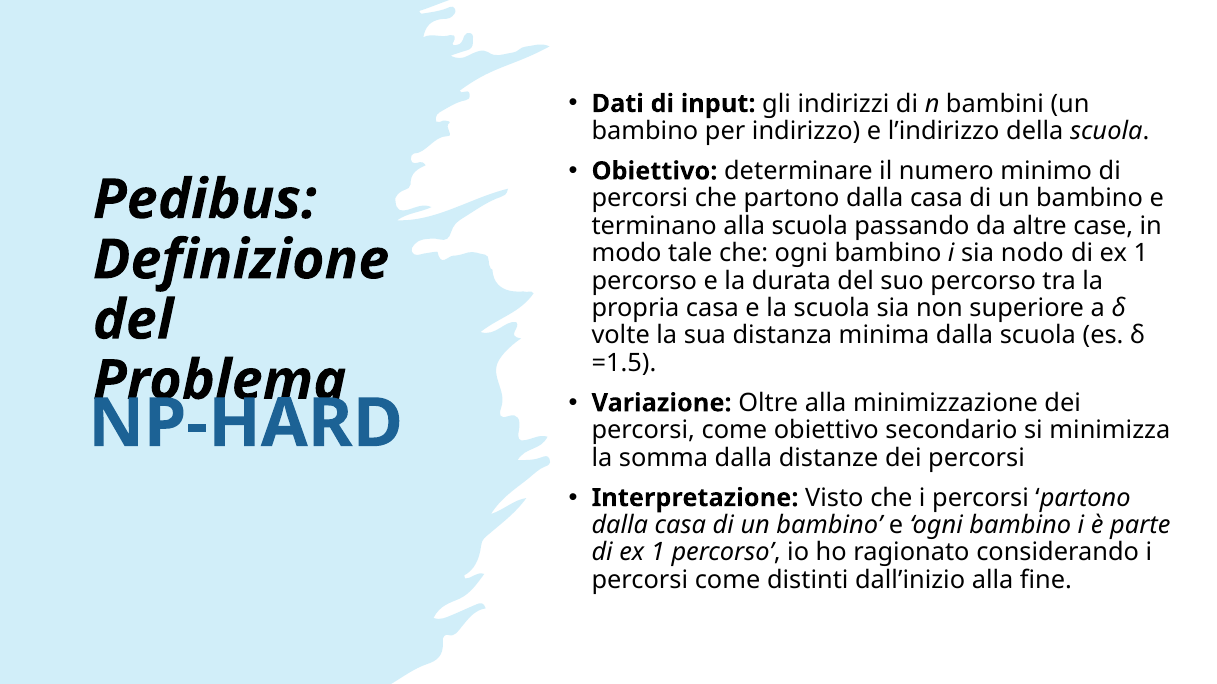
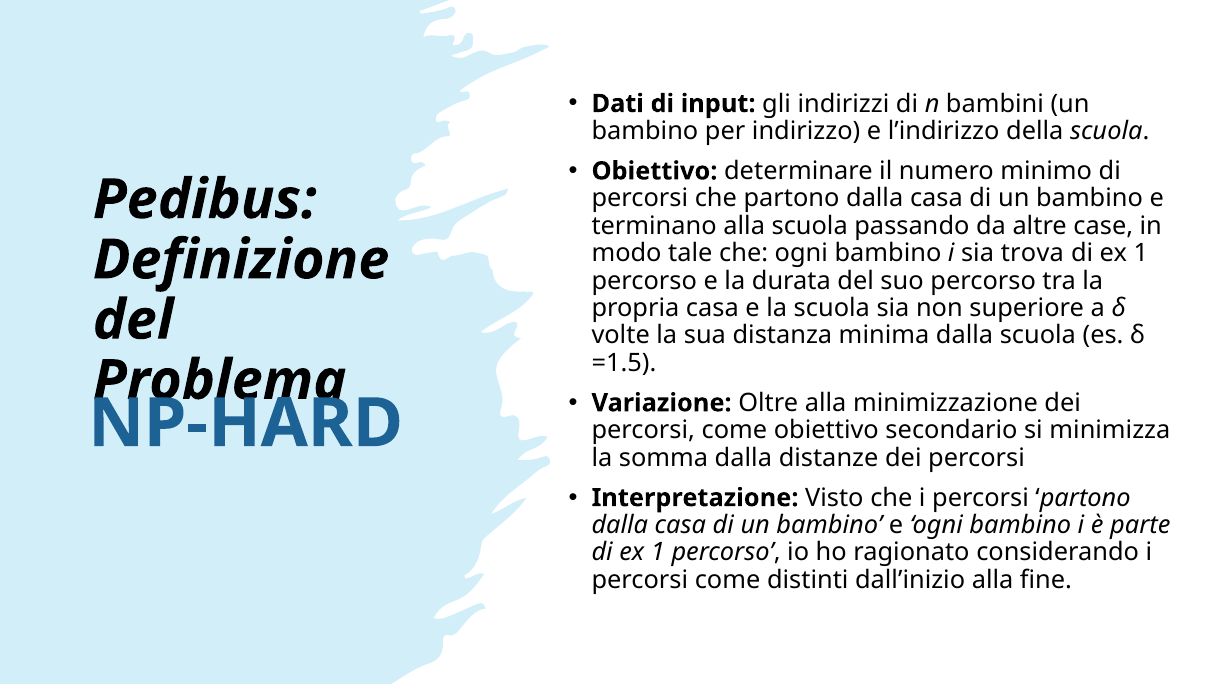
nodo: nodo -> trova (1032, 254)
